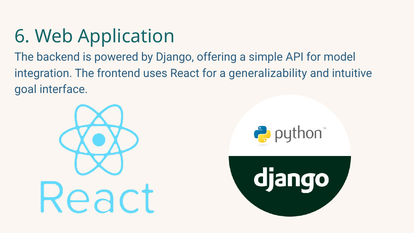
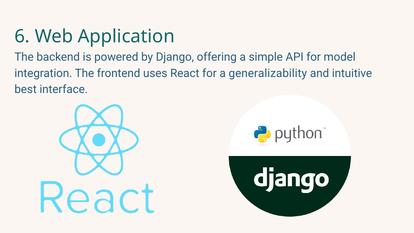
goal: goal -> best (26, 89)
